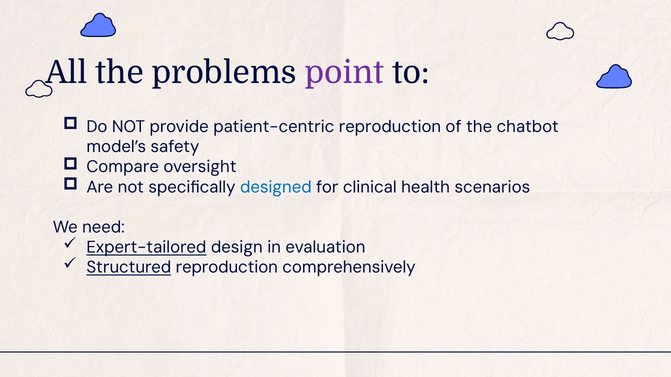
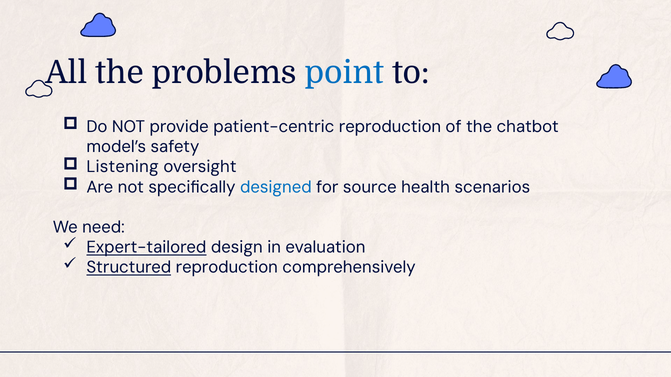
point colour: purple -> blue (344, 73)
Compare: Compare -> Listening (123, 167)
clinical: clinical -> source (370, 187)
